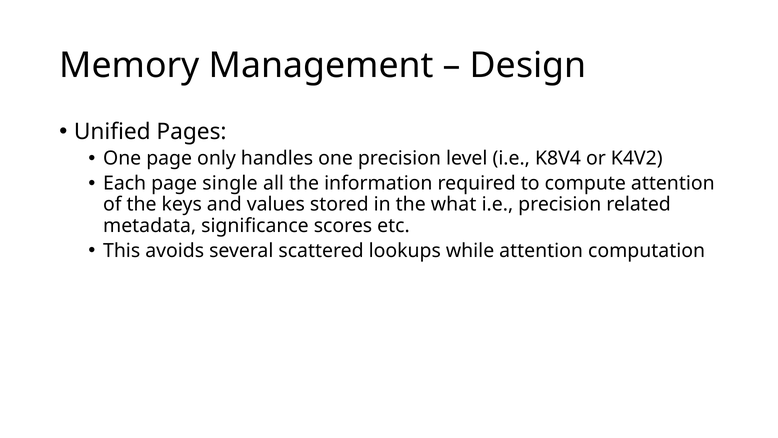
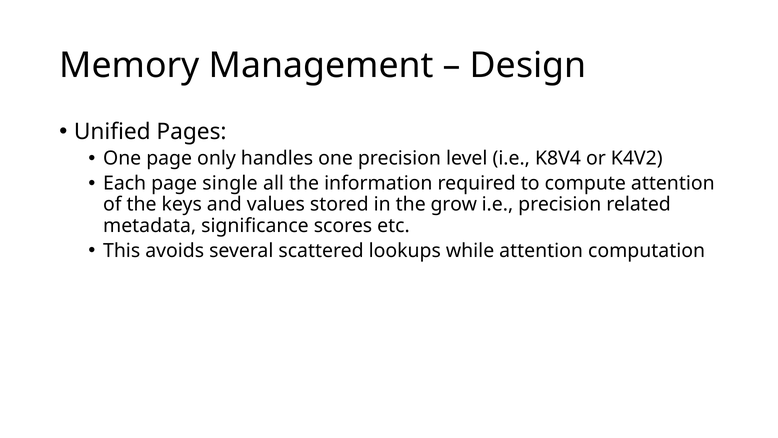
what: what -> grow (454, 204)
